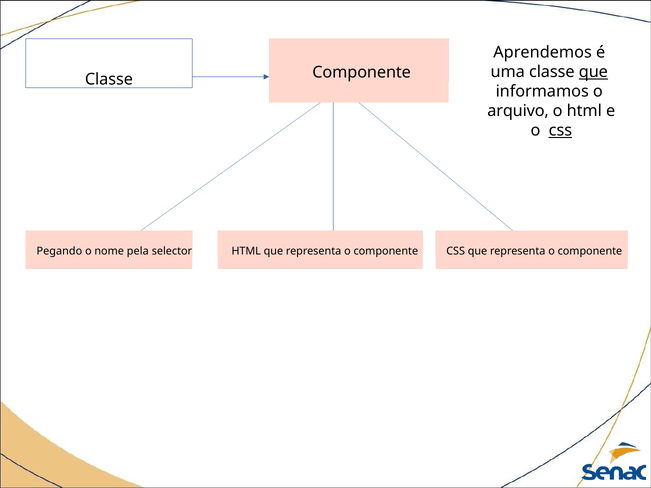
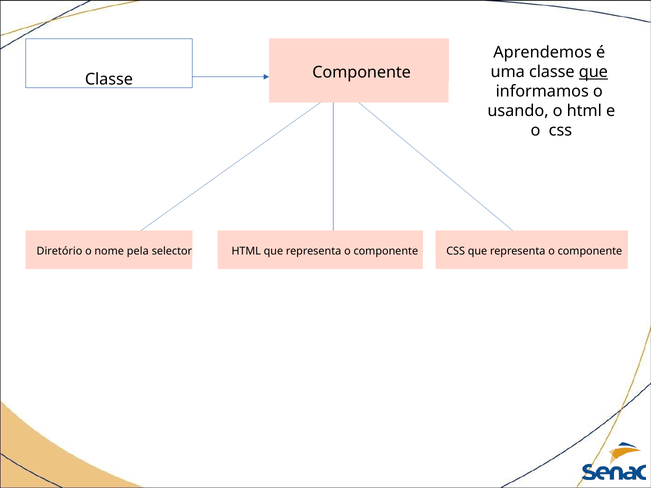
arquivo: arquivo -> usando (518, 111)
css underline: present -> none (560, 131)
Pegando: Pegando -> Diretório (59, 251)
